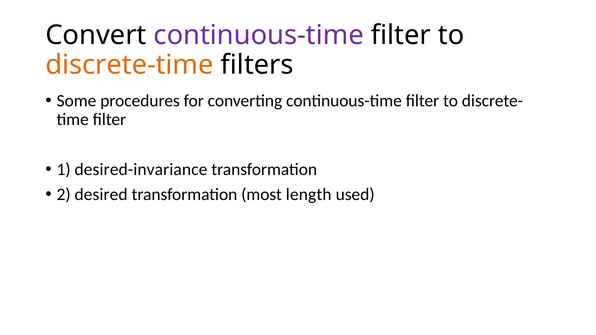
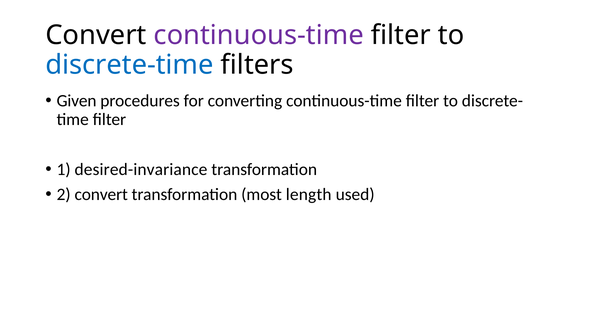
discrete-time colour: orange -> blue (129, 65)
Some: Some -> Given (77, 101)
2 desired: desired -> convert (101, 195)
